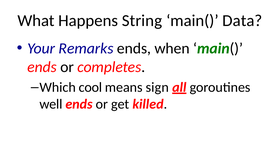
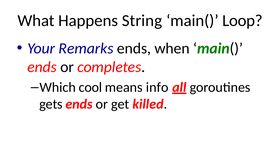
Data: Data -> Loop (242, 21)
sign: sign -> info (157, 88)
well: well -> gets (51, 104)
